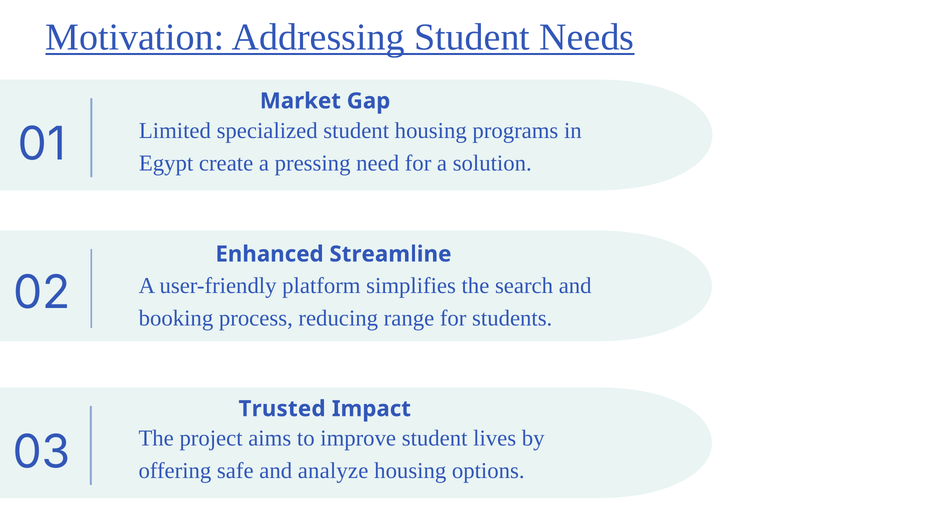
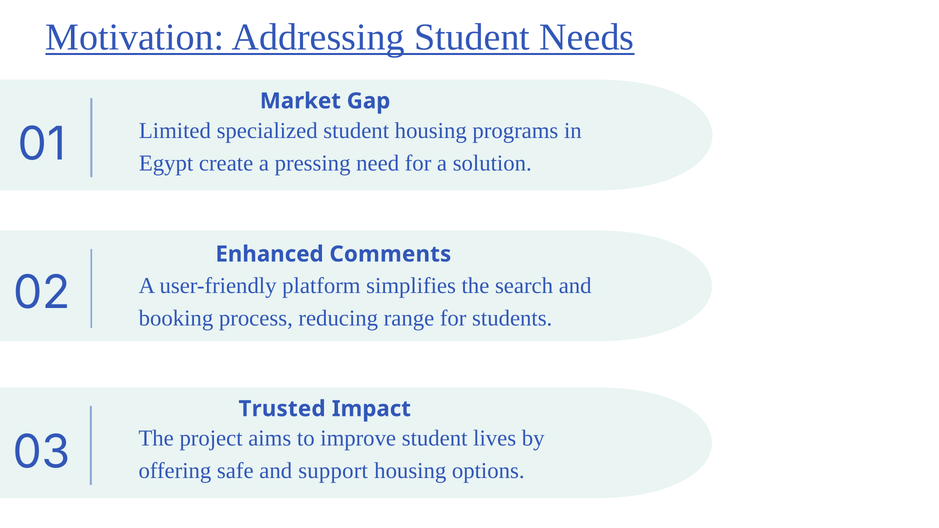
Streamline: Streamline -> Comments (390, 254)
analyze: analyze -> support (333, 471)
